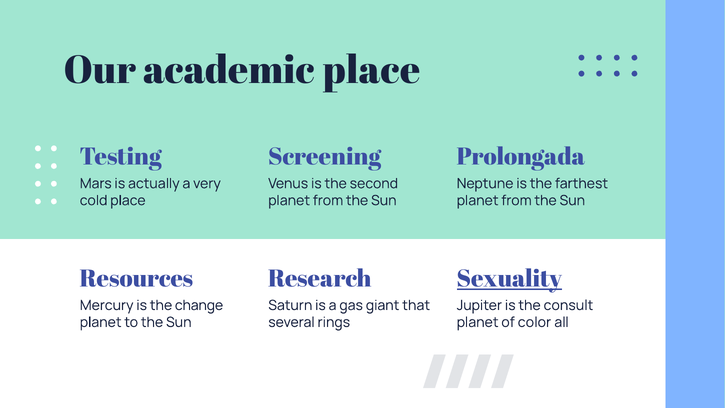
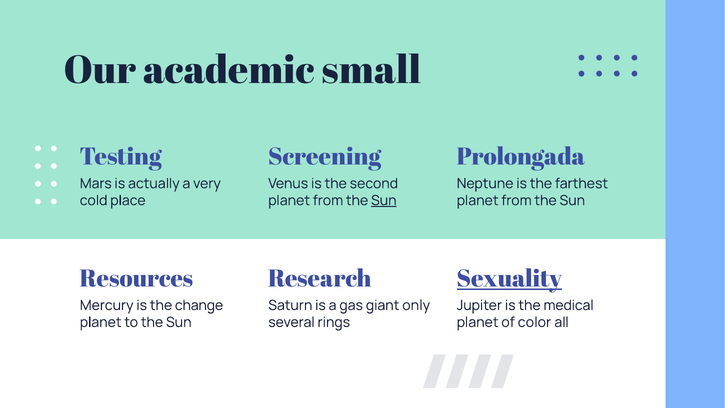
academic place: place -> small (372, 70)
Sun underline: none -> present (384, 200)
that: that -> only (416, 305)
consult: consult -> medical (569, 305)
